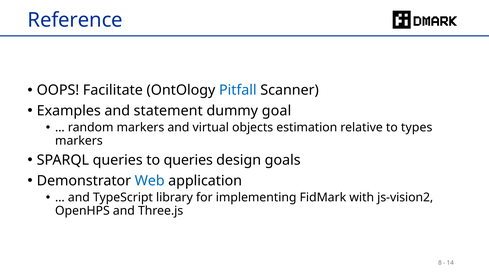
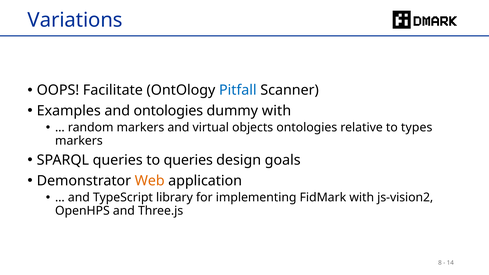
Reference: Reference -> Variations (75, 20)
and statement: statement -> ontologies (168, 111)
dummy goal: goal -> with (277, 111)
objects estimation: estimation -> ontologies (307, 128)
Web colour: blue -> orange (150, 181)
